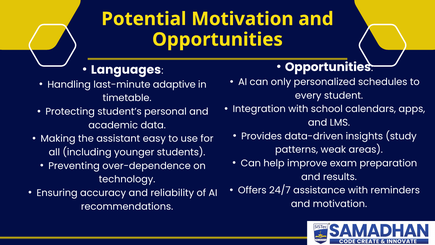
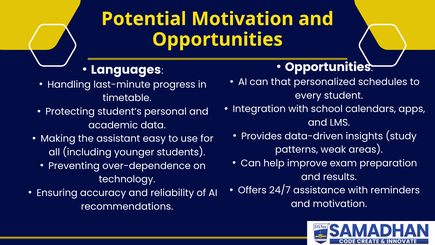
only: only -> that (281, 82)
adaptive: adaptive -> progress (174, 84)
